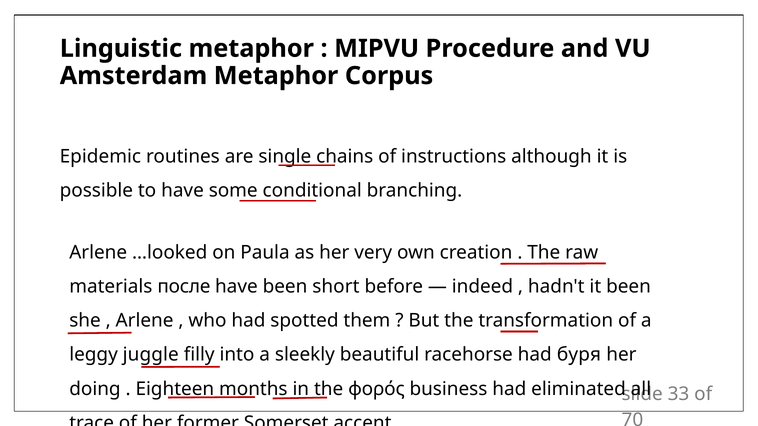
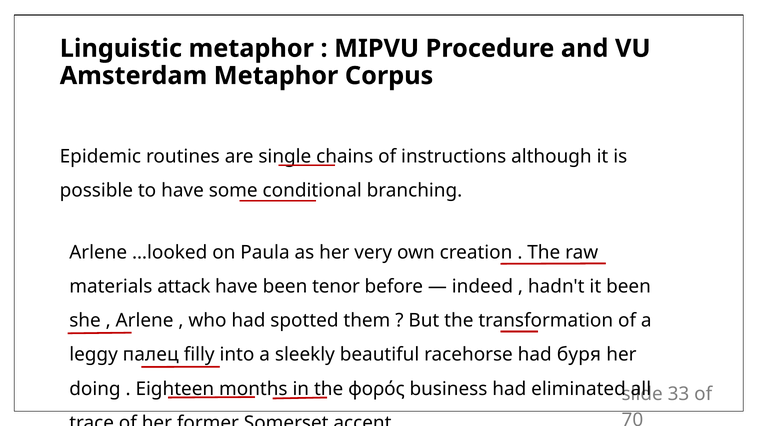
после: после -> attack (184, 287)
short: short -> tenor (336, 287)
juggle: juggle -> палец (151, 355)
